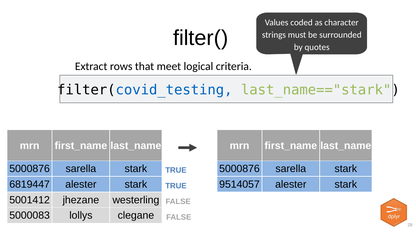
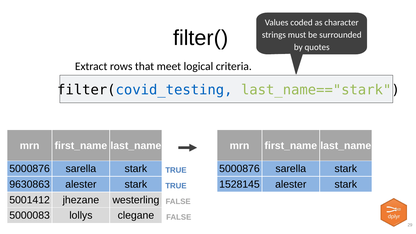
6819447: 6819447 -> 9630863 (30, 184)
9514057: 9514057 -> 1528145 (239, 184)
